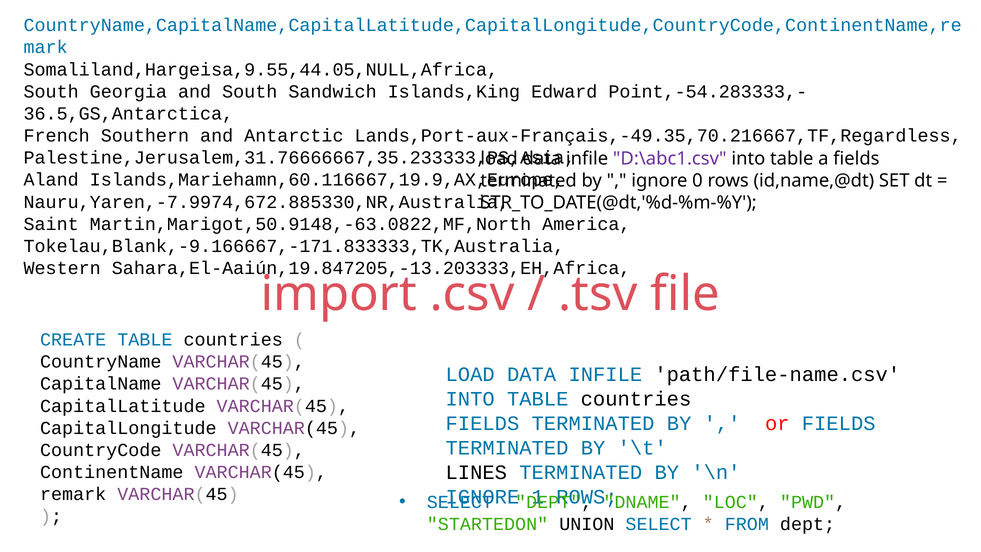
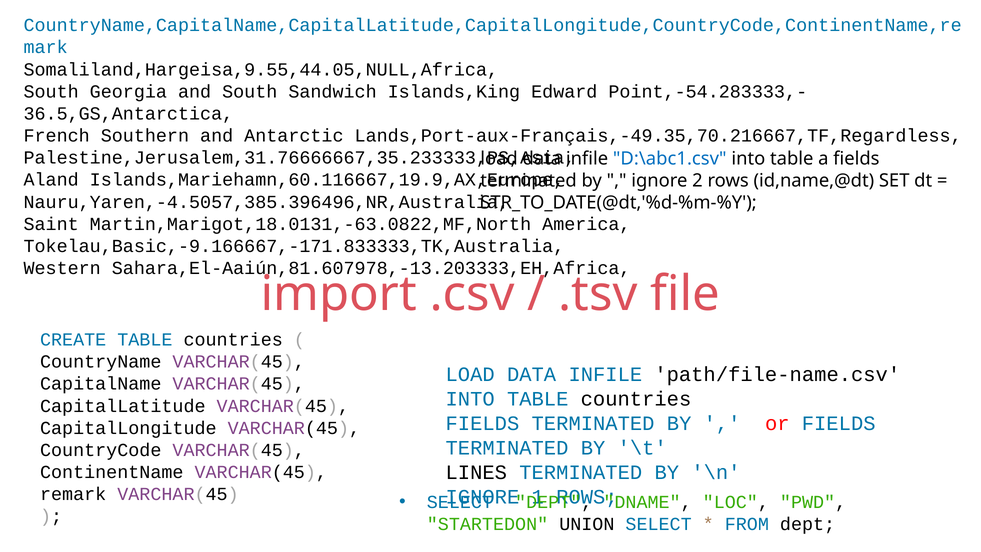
D:\abc1.csv colour: purple -> blue (670, 159)
0: 0 -> 2 (697, 181)
Nauru,Yaren,-7.9974,672.885330,NR,Australia: Nauru,Yaren,-7.9974,672.885330,NR,Australia -> Nauru,Yaren,-4.5057,385.396496,NR,Australia (266, 202)
Martin,Marigot,50.9148,-63.0822,MF,North: Martin,Marigot,50.9148,-63.0822,MF,North -> Martin,Marigot,18.0131,-63.0822,MF,North (310, 224)
Tokelau,Blank,-9.166667,-171.833333,TK,Australia: Tokelau,Blank,-9.166667,-171.833333,TK,Australia -> Tokelau,Basic,-9.166667,-171.833333,TK,Australia (294, 246)
Sahara,El-Aaiún,19.847205,-13.203333,EH,Africa: Sahara,El-Aaiún,19.847205,-13.203333,EH,Africa -> Sahara,El-Aaiún,81.607978,-13.203333,EH,Africa (371, 268)
